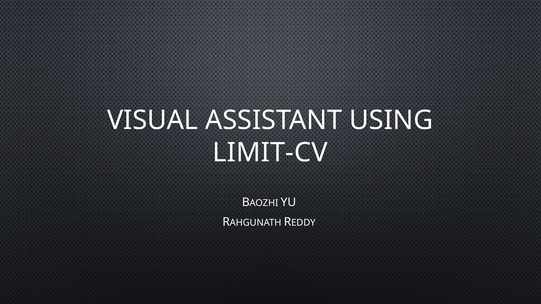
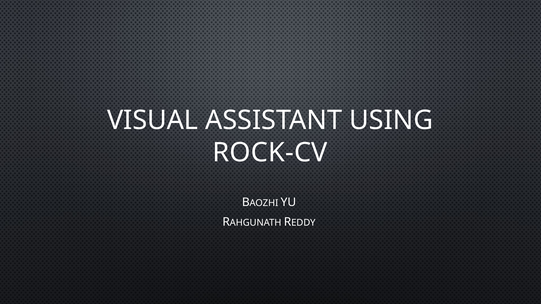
LIMIT-CV: LIMIT-CV -> ROCK-CV (270, 153)
